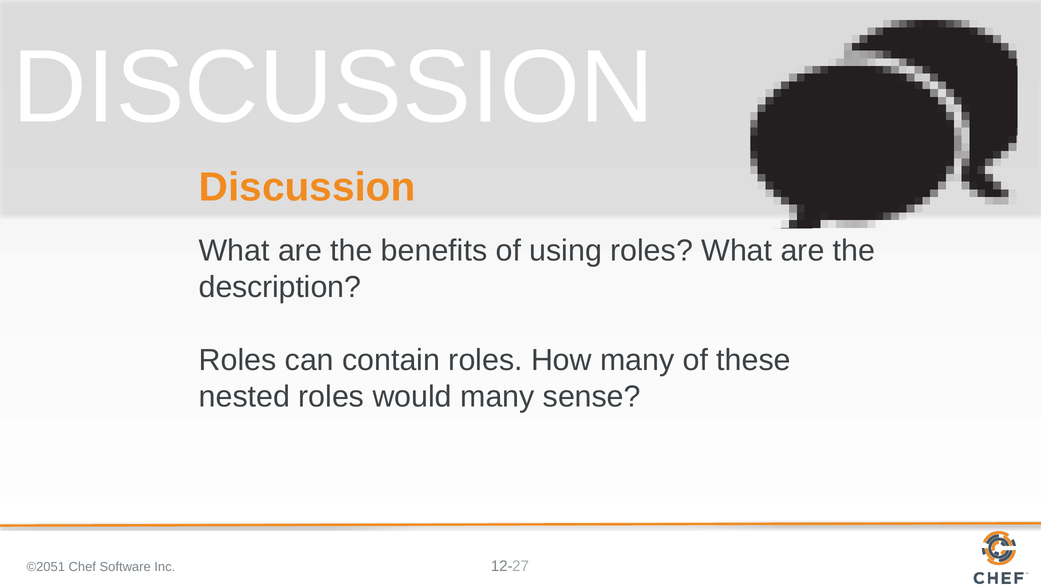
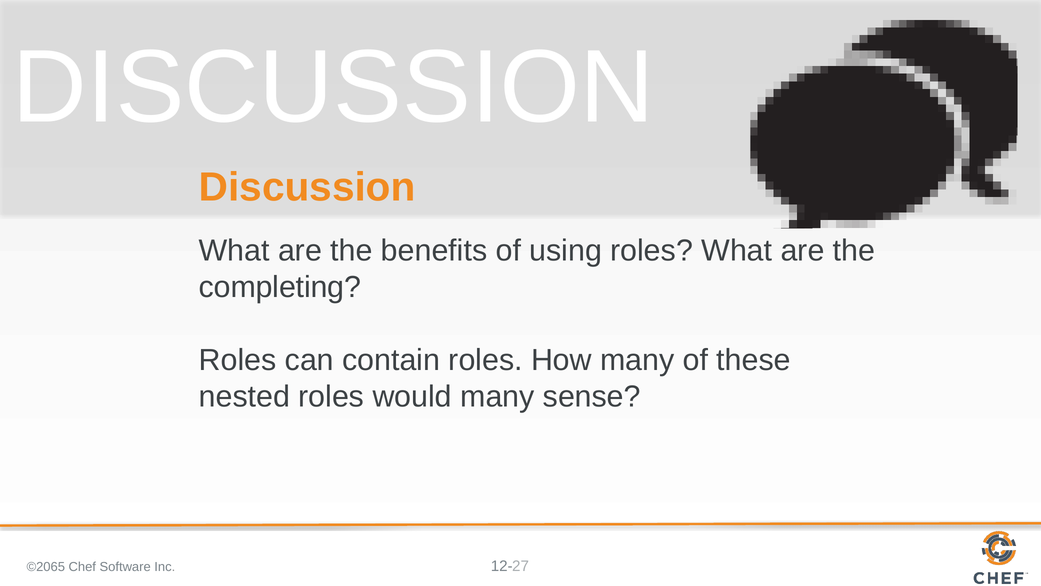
description: description -> completing (280, 287)
©2051: ©2051 -> ©2065 (46, 567)
